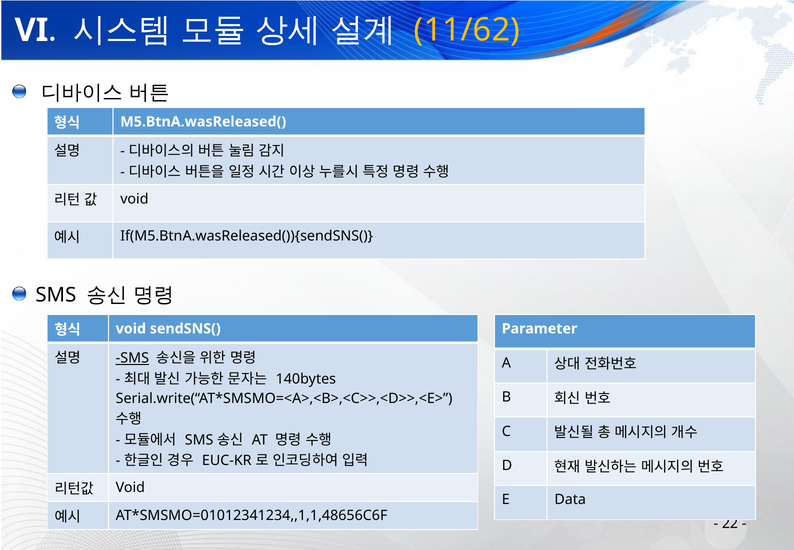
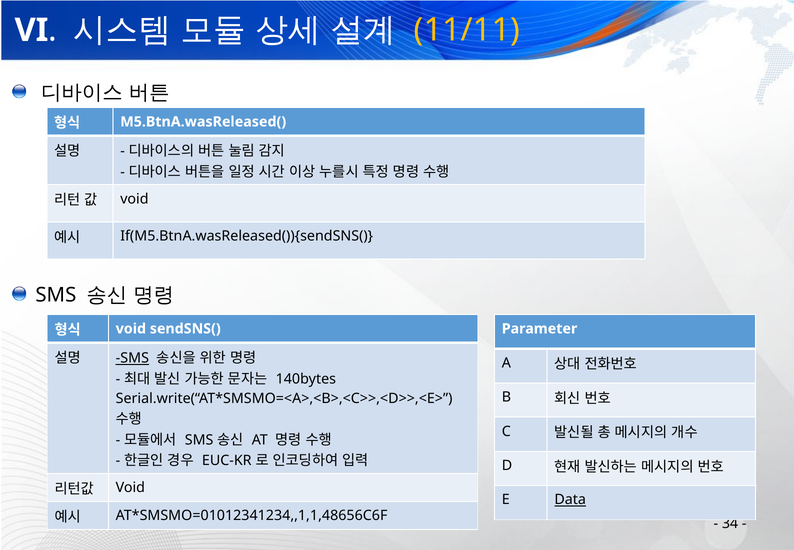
11/62: 11/62 -> 11/11 (467, 30)
Data underline: none -> present (570, 499)
22: 22 -> 34 (730, 523)
